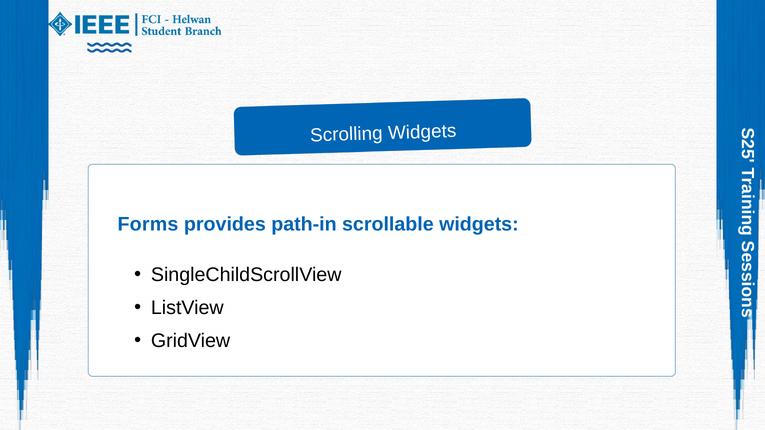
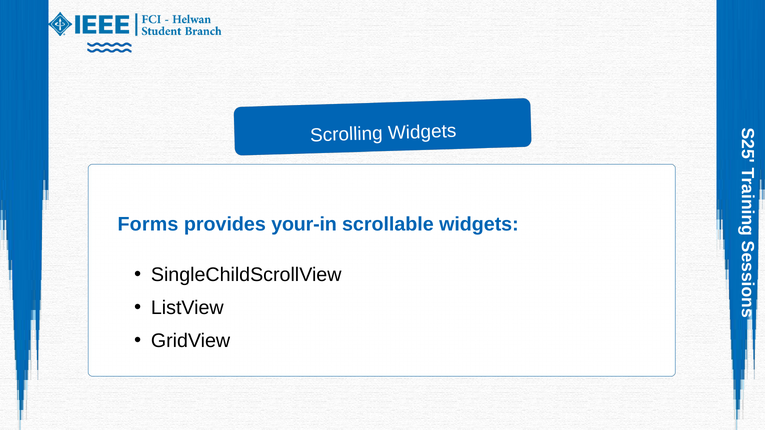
path-in: path-in -> your-in (304, 224)
